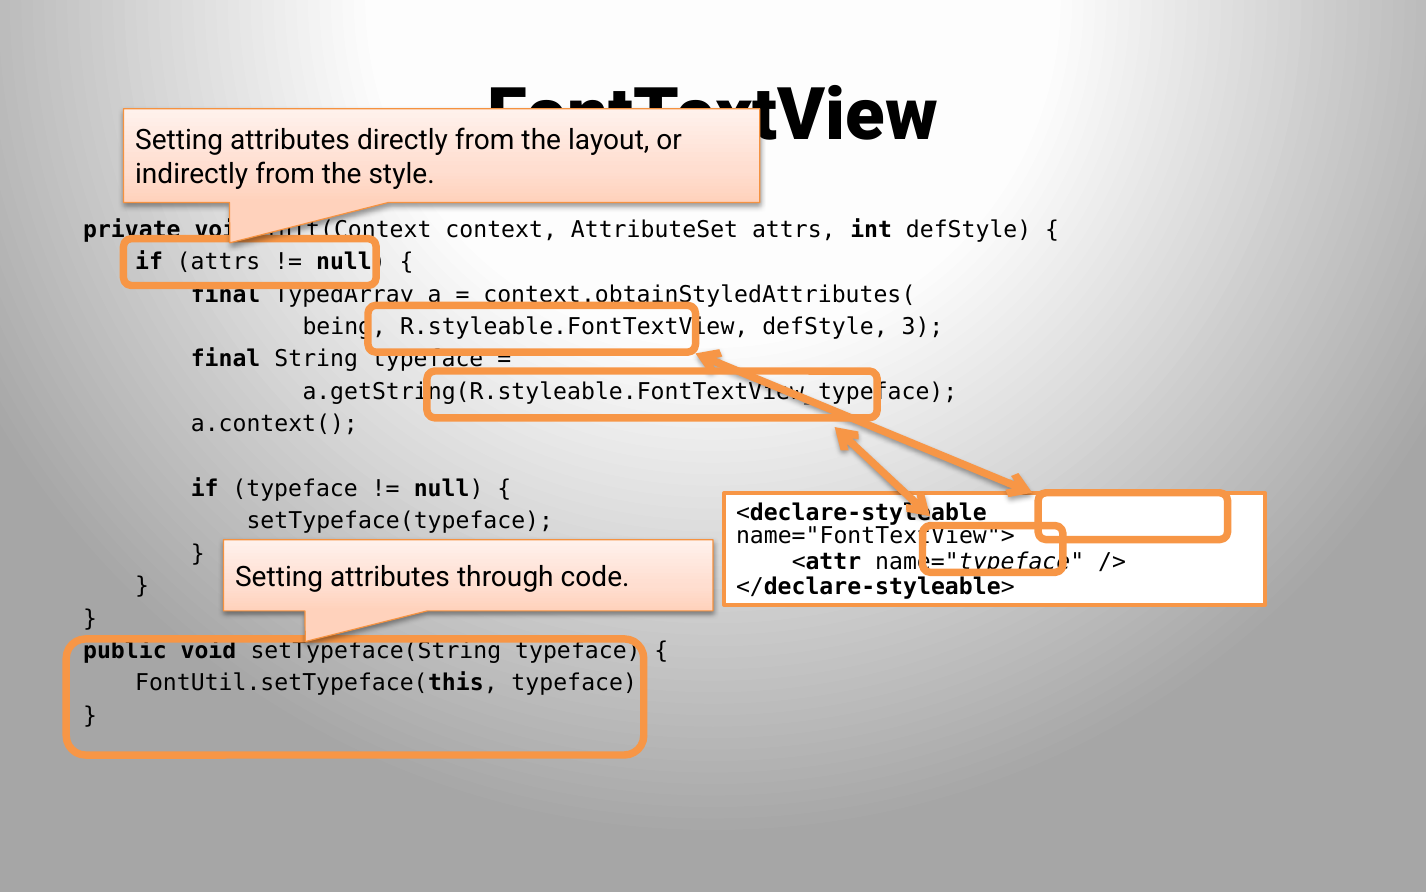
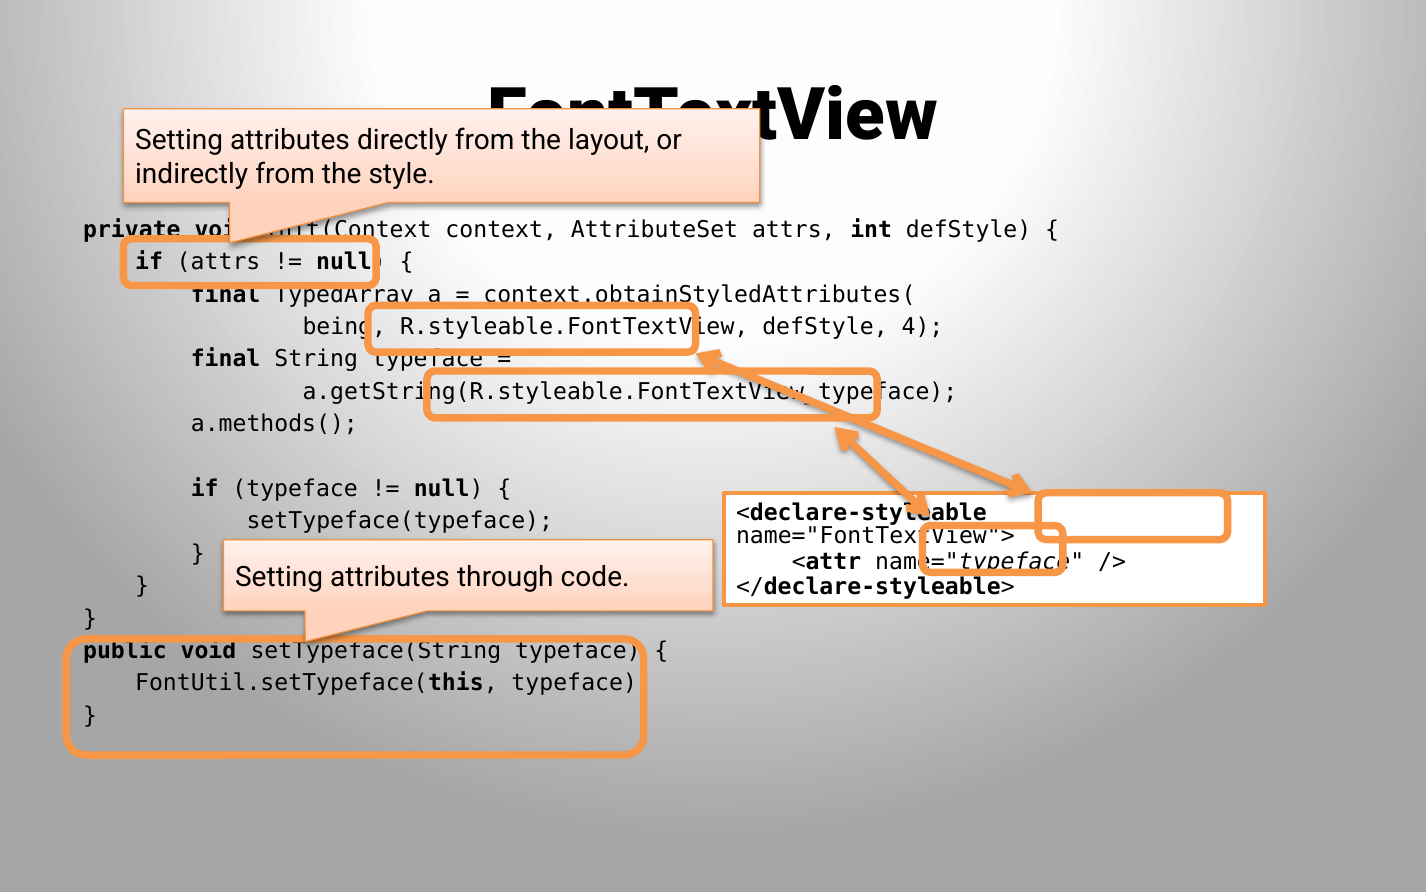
3: 3 -> 4 (922, 327)
a.context(: a.context( -> a.methods( (274, 424)
